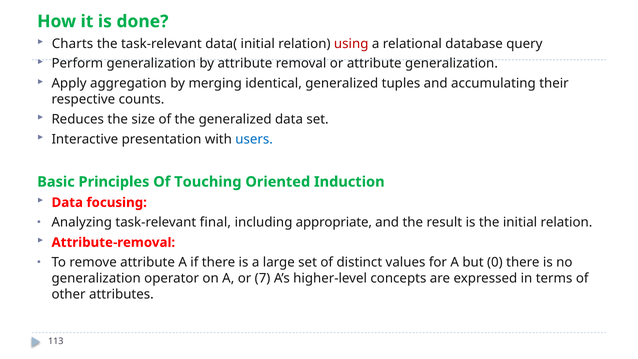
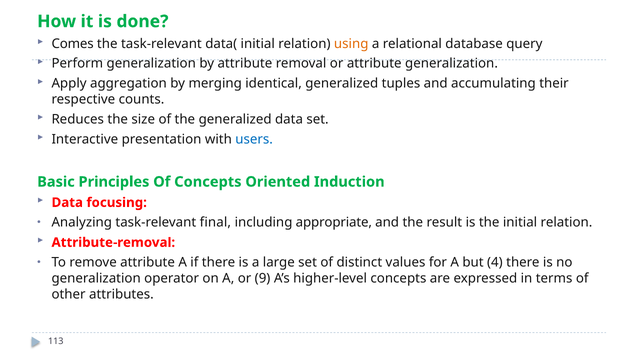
Charts: Charts -> Comes (73, 44)
using colour: red -> orange (351, 44)
Of Touching: Touching -> Concepts (208, 182)
0: 0 -> 4 (495, 262)
7: 7 -> 9 (263, 278)
